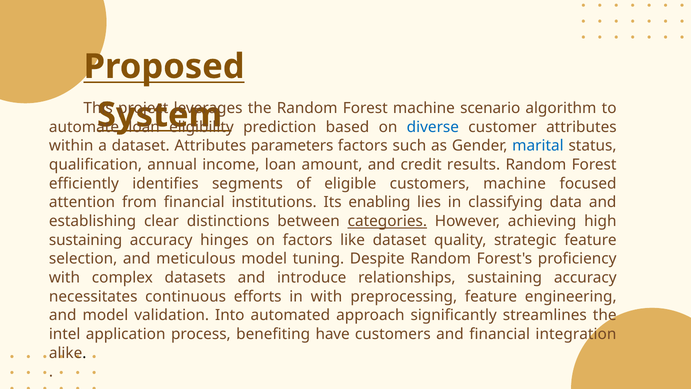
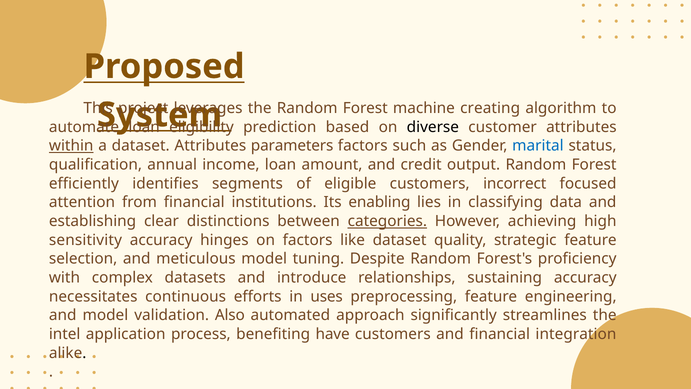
scenario: scenario -> creating (490, 108)
diverse colour: blue -> black (433, 127)
within underline: none -> present (71, 146)
results: results -> output (474, 165)
customers machine: machine -> incorrect (515, 183)
sustaining: sustaining -> sensitivity (85, 240)
in with: with -> uses (327, 296)
Into: Into -> Also (230, 315)
